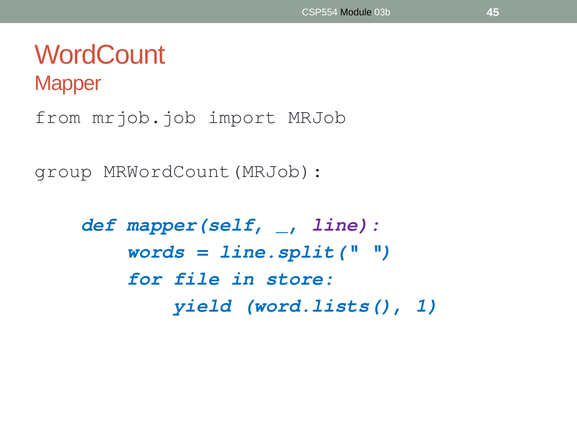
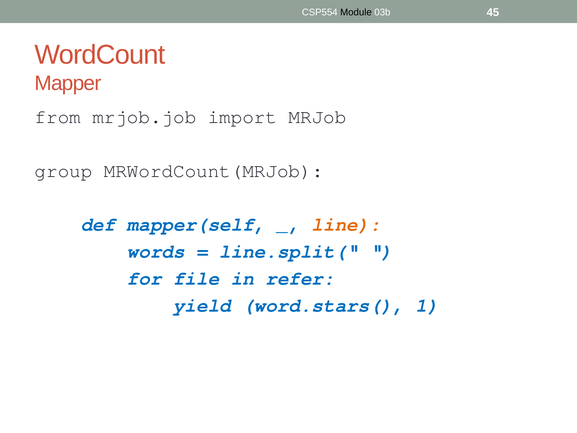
line colour: purple -> orange (346, 224)
store: store -> refer (300, 278)
word.lists(: word.lists( -> word.stars( (323, 305)
